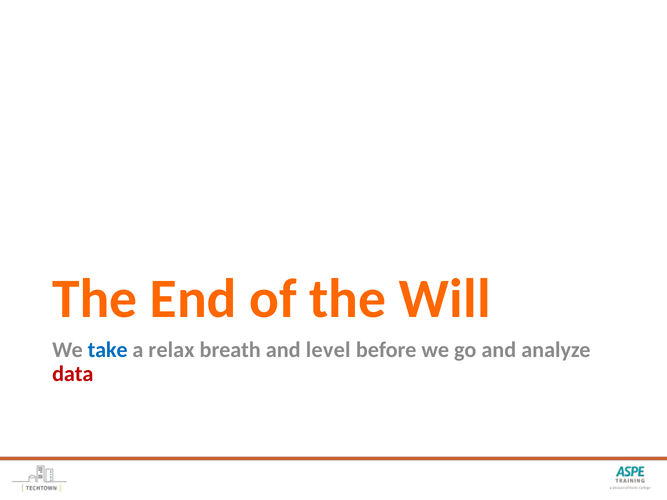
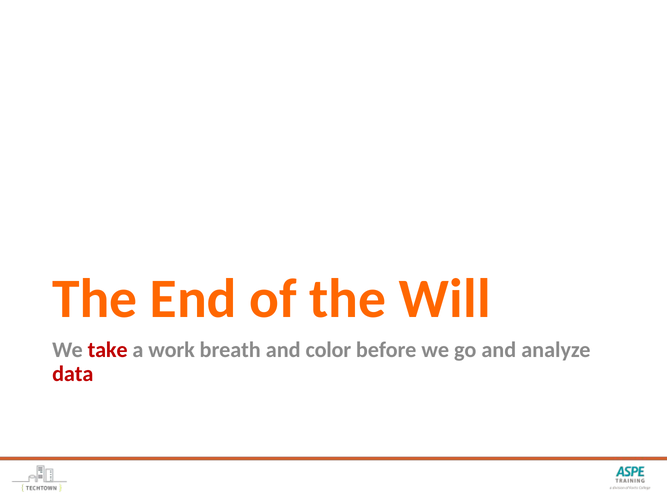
take colour: blue -> red (108, 350)
relax: relax -> work (172, 350)
level: level -> color (328, 350)
